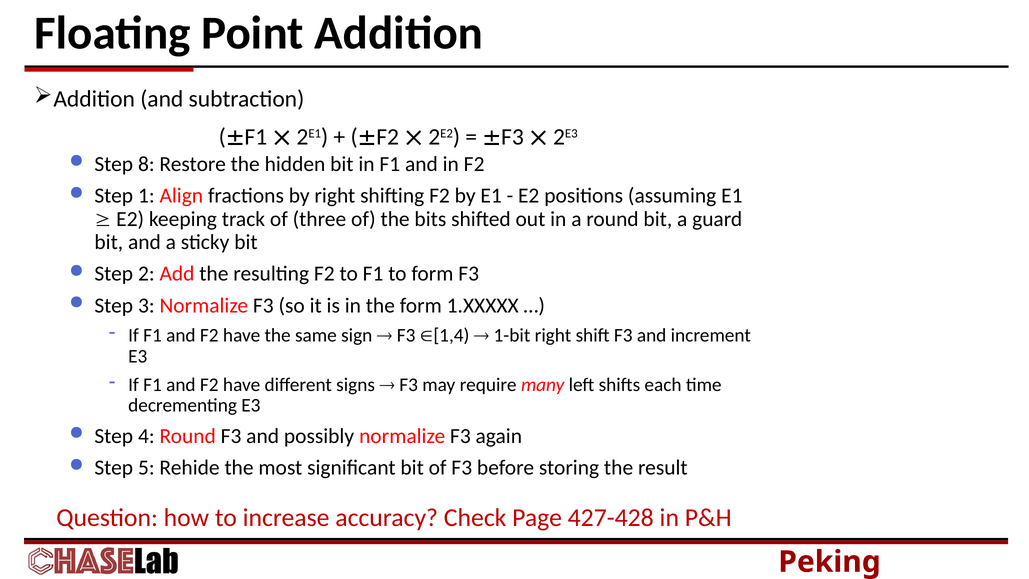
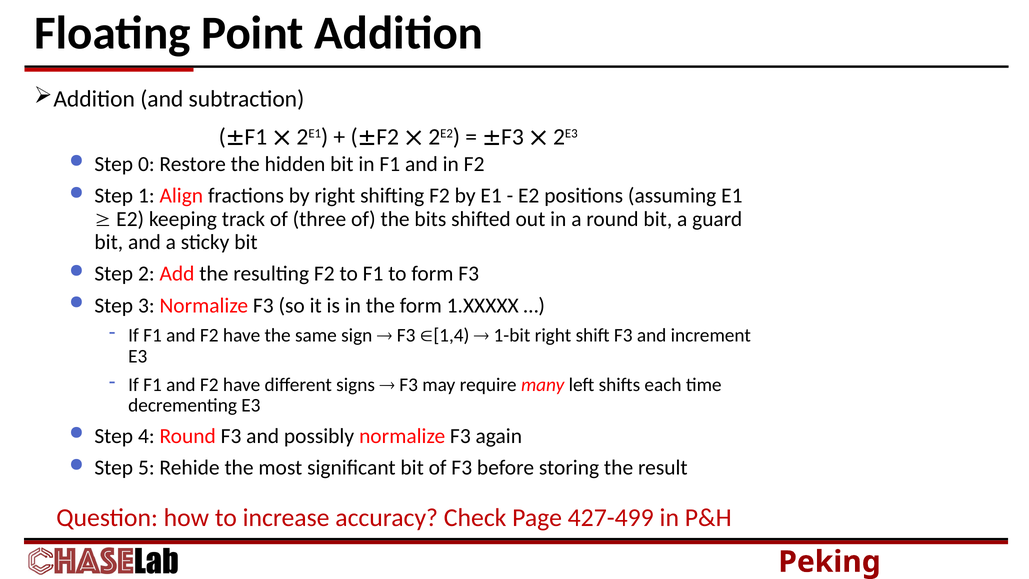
8: 8 -> 0 (146, 164)
427-428: 427-428 -> 427-499 (611, 518)
